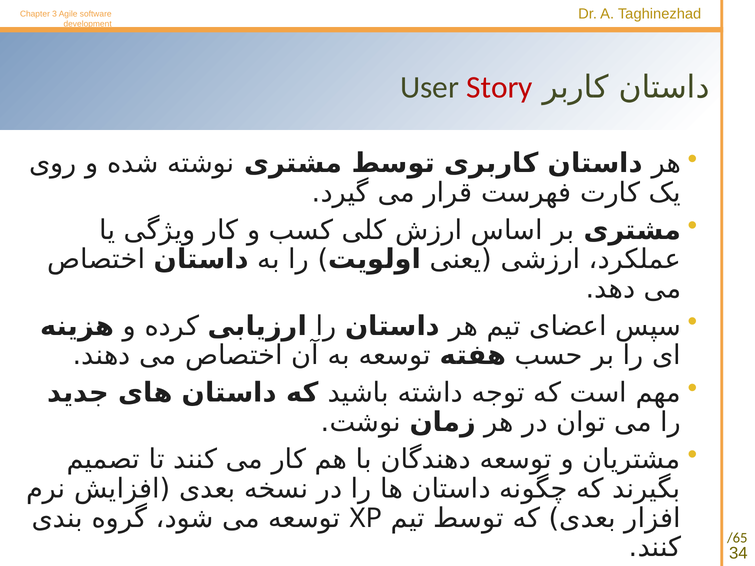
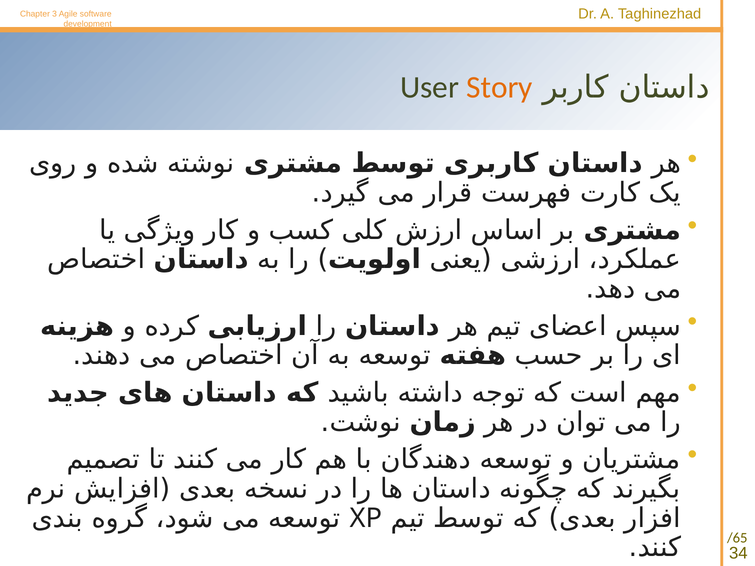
Story colour: red -> orange (499, 87)
